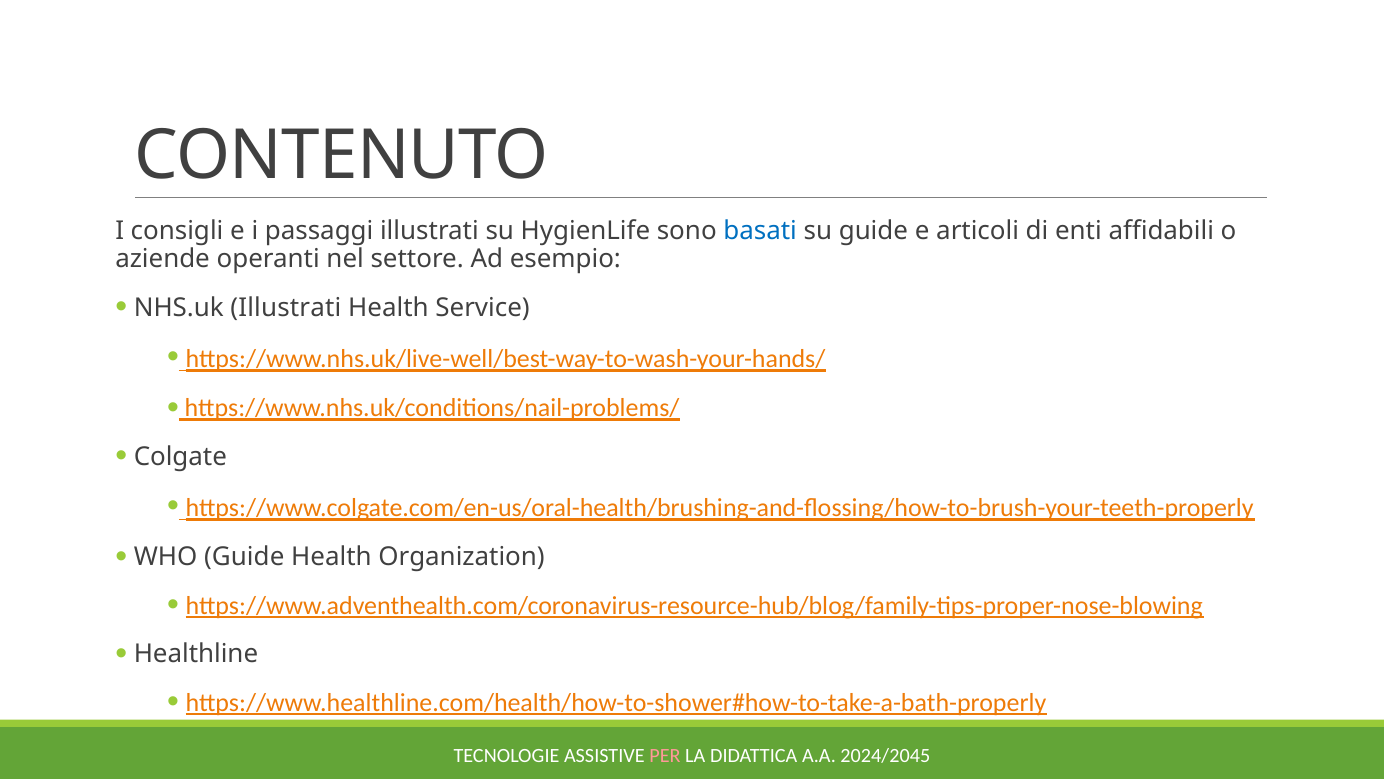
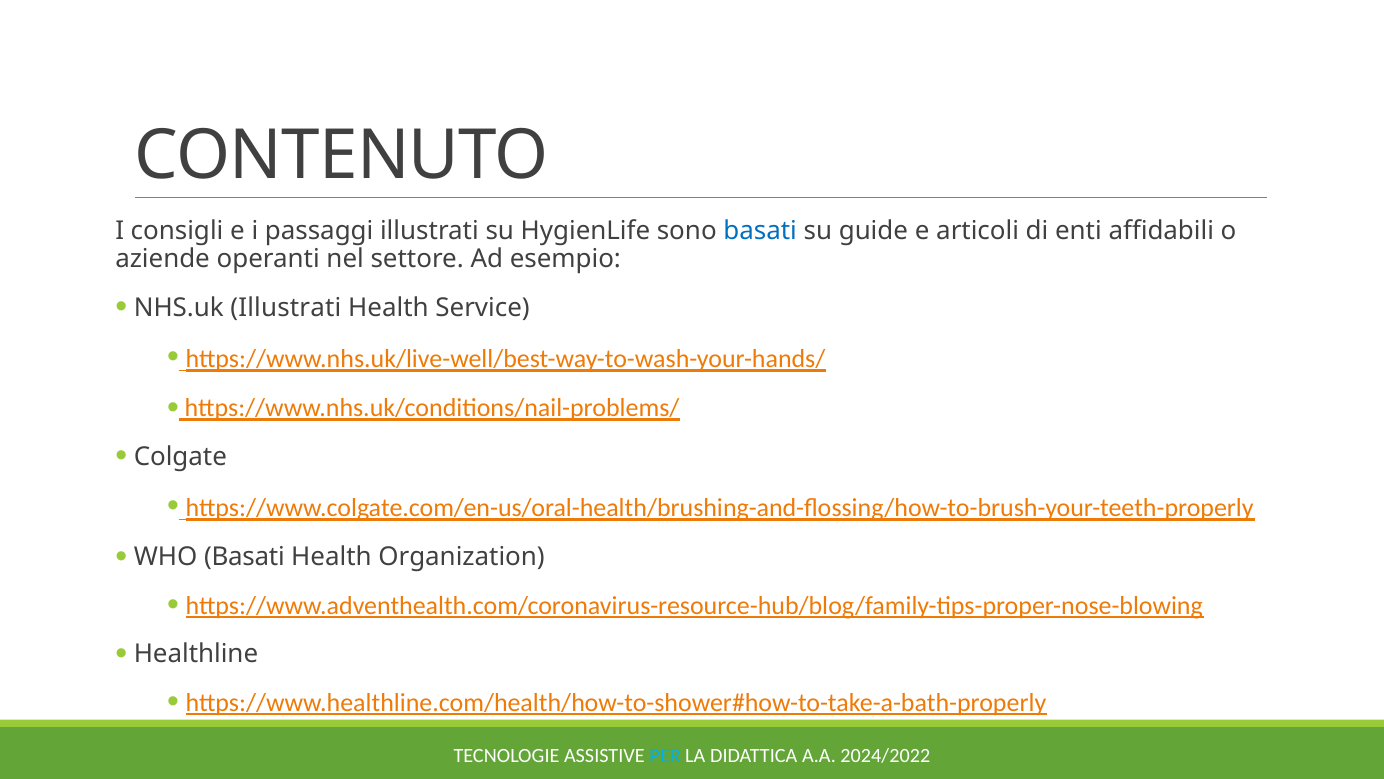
WHO Guide: Guide -> Basati (244, 557)
PER colour: pink -> light blue (665, 755)
2024/2045: 2024/2045 -> 2024/2022 (885, 755)
